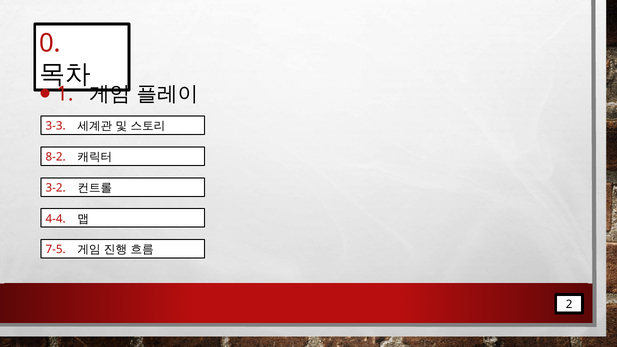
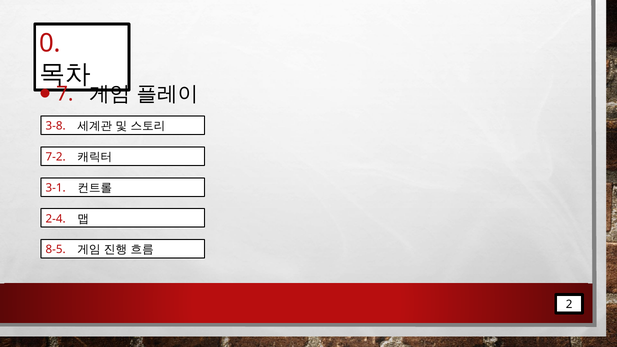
1: 1 -> 7 (65, 94)
3-3: 3-3 -> 3-8 (56, 126)
8-2: 8-2 -> 7-2 (56, 157)
3-2: 3-2 -> 3-1 (56, 188)
4-4: 4-4 -> 2-4 (56, 219)
7-5: 7-5 -> 8-5 (56, 250)
